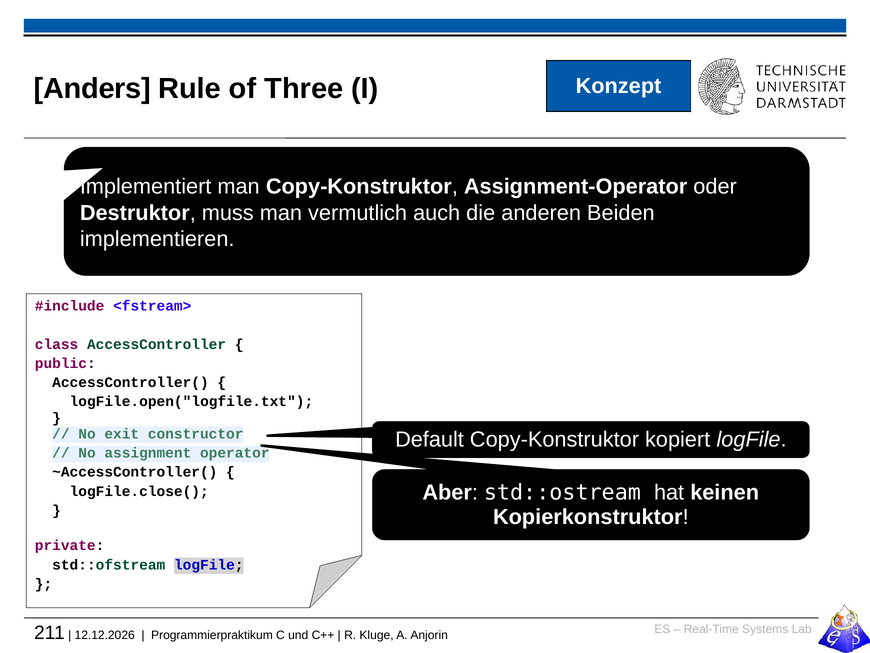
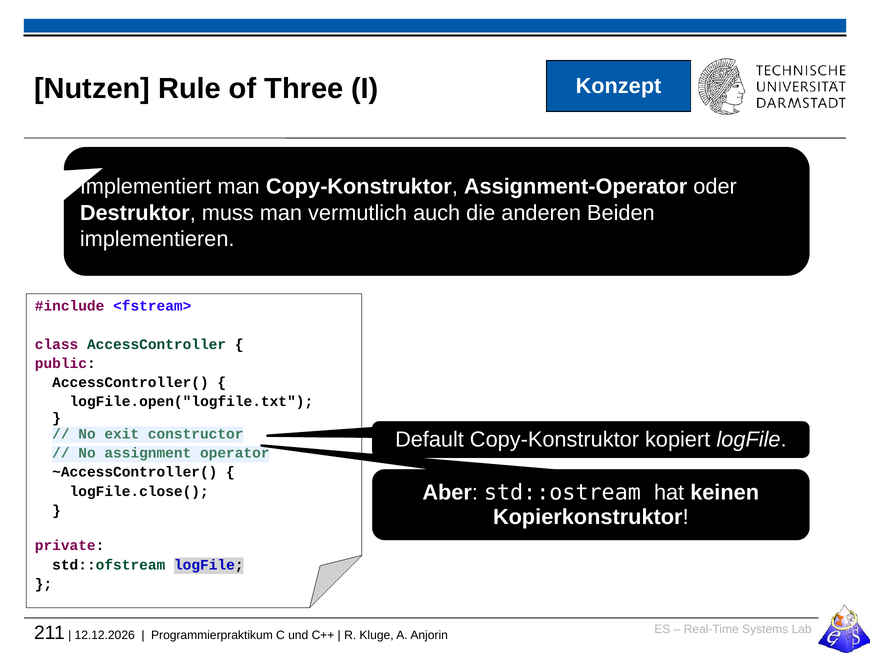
Anders: Anders -> Nutzen (92, 88)
